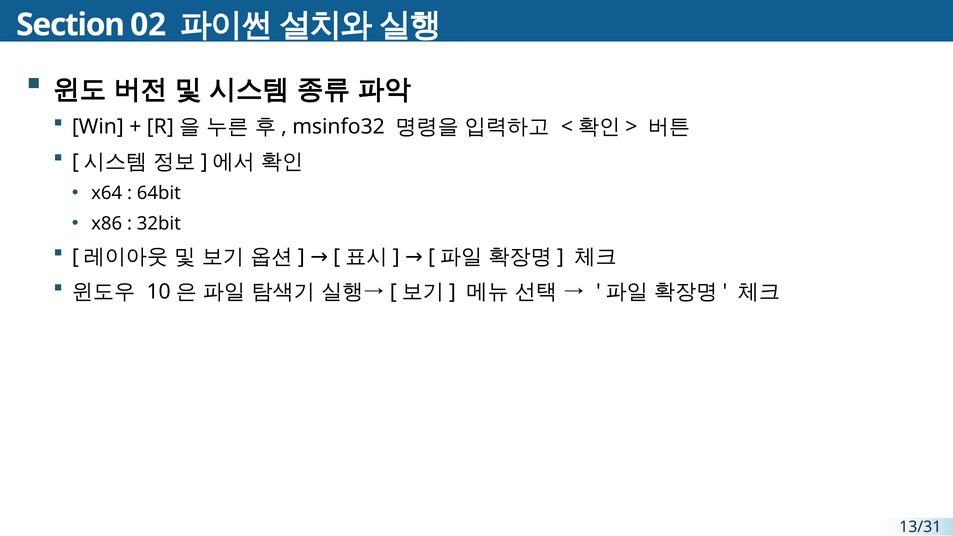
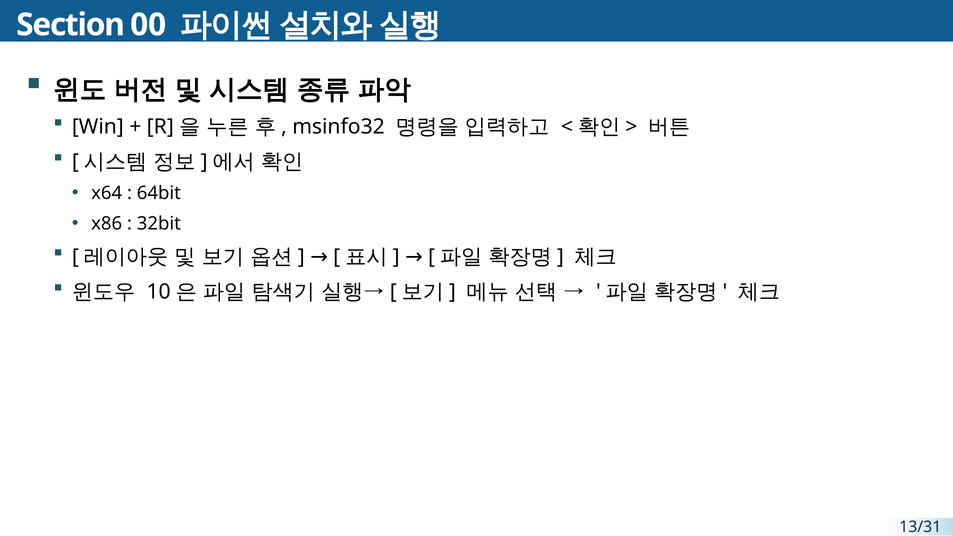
02: 02 -> 00 (148, 25)
